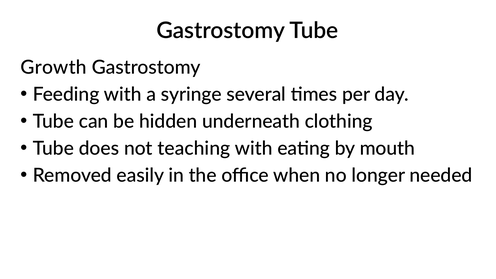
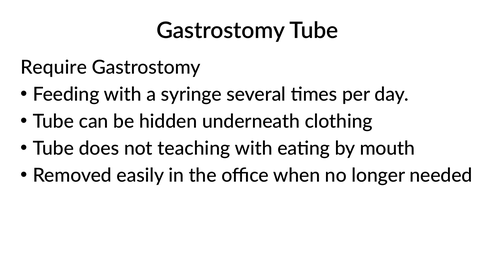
Growth: Growth -> Require (54, 68)
